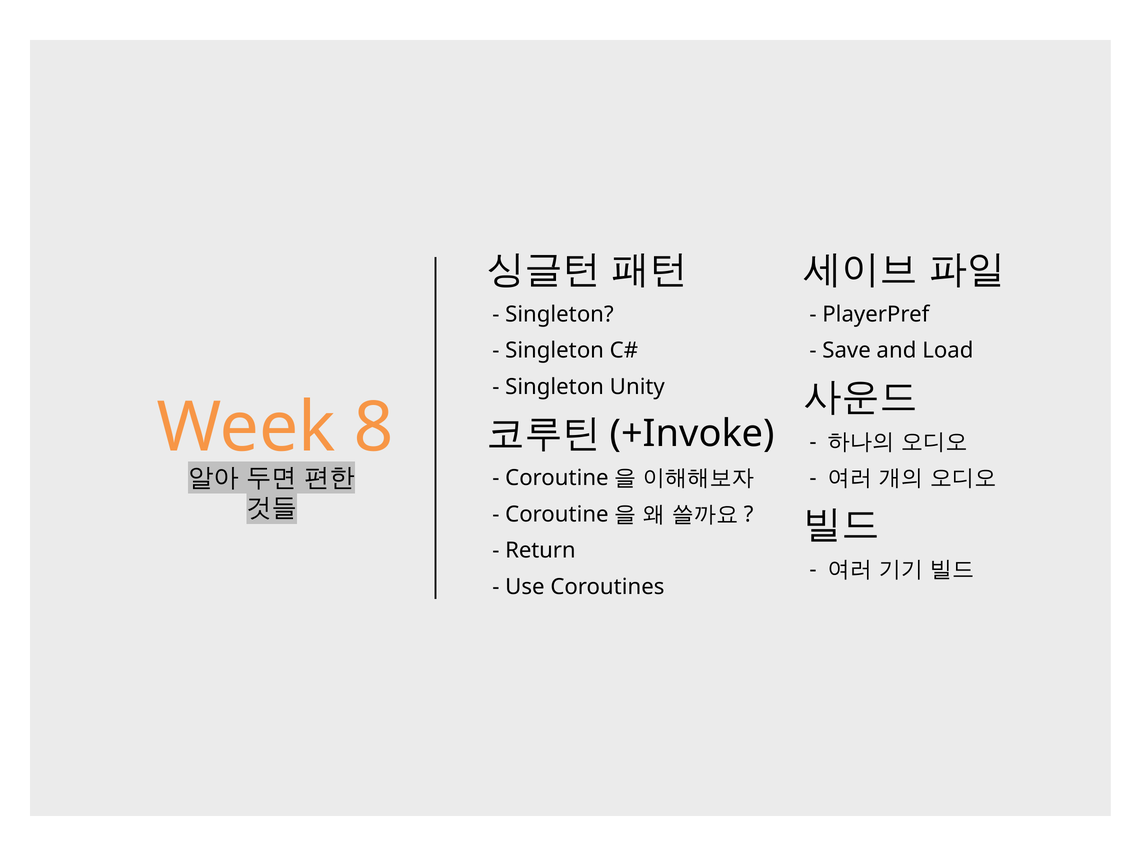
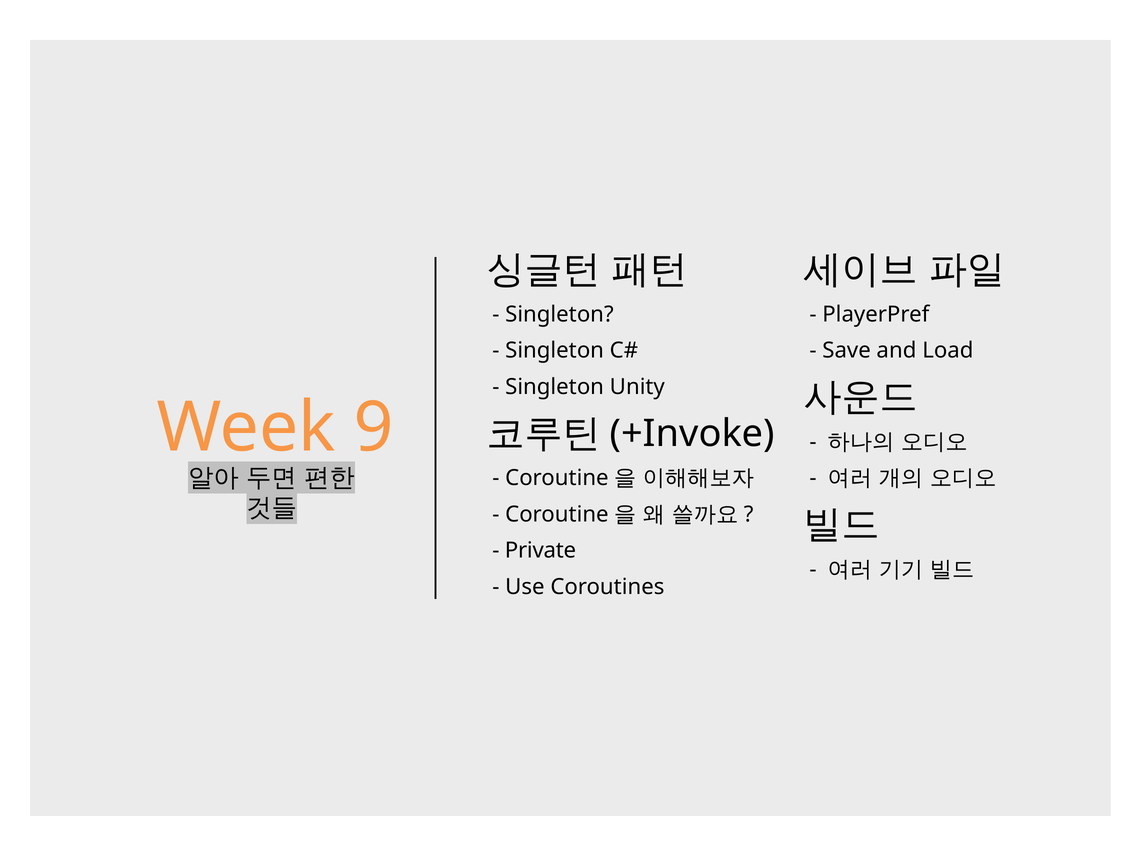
8: 8 -> 9 (374, 427)
Return: Return -> Private (540, 550)
